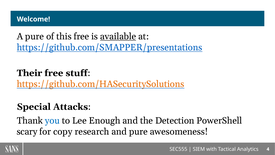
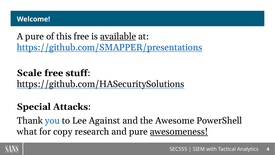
Their: Their -> Scale (29, 73)
https://github.com/HASecuritySolutions colour: orange -> black (101, 84)
Enough: Enough -> Against (105, 120)
Detection: Detection -> Awesome (175, 120)
scary: scary -> what (27, 131)
awesomeness underline: none -> present (179, 131)
